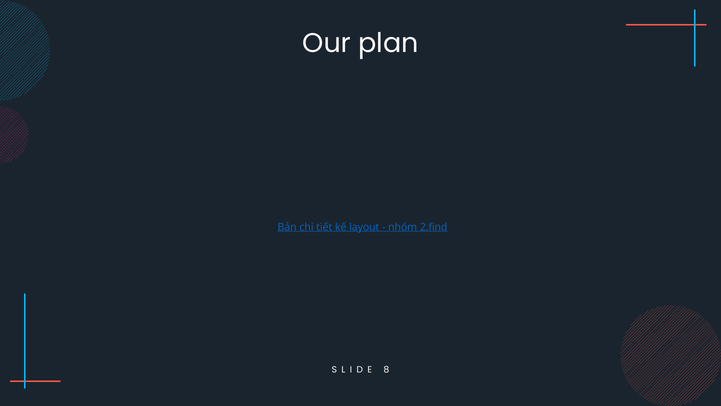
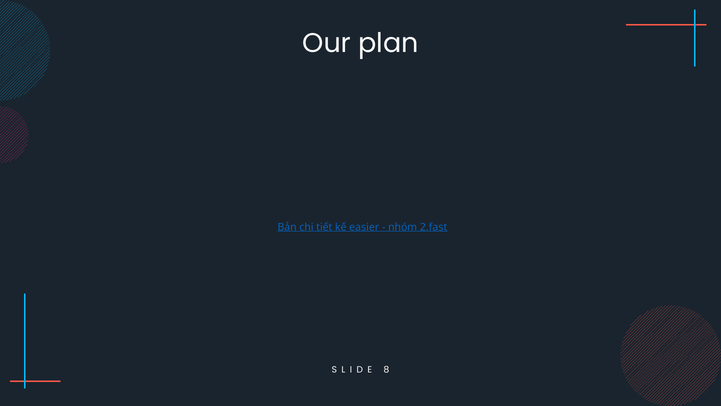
layout: layout -> easier (364, 227)
2.find: 2.find -> 2.fast (434, 227)
